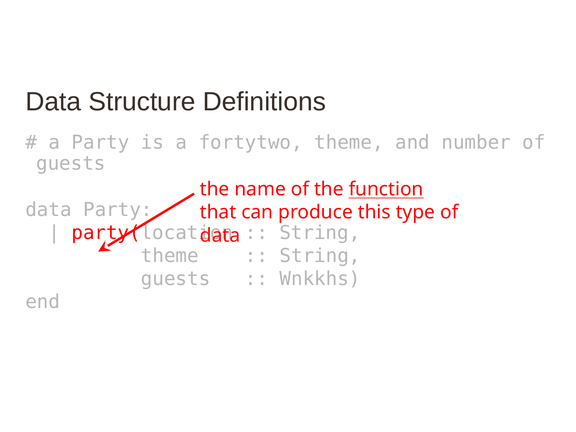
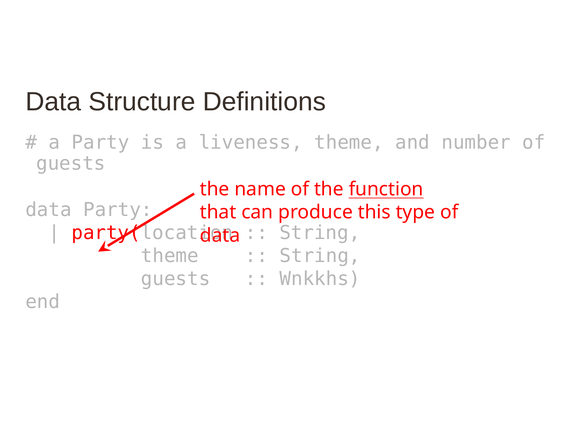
fortytwo: fortytwo -> liveness (251, 143)
